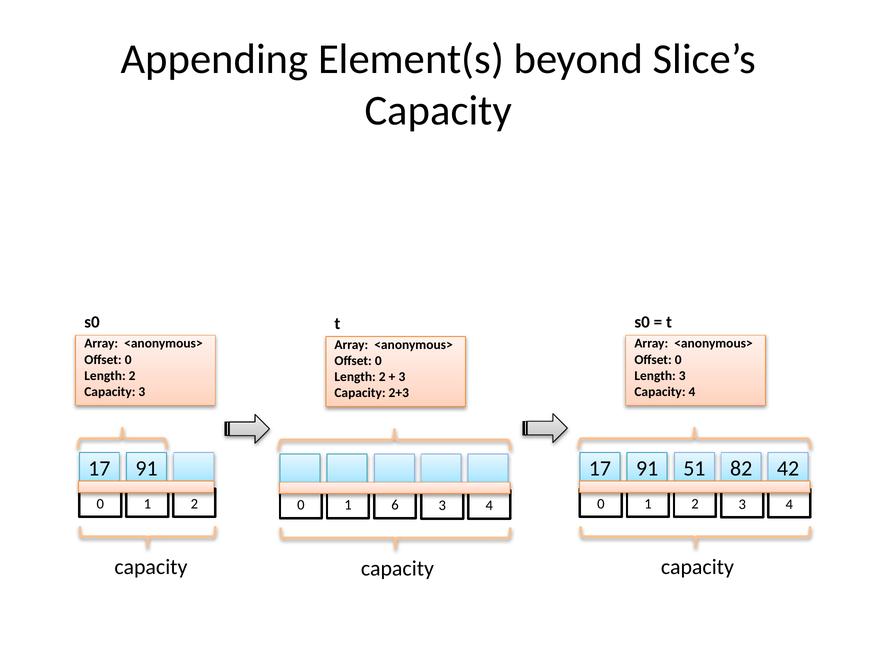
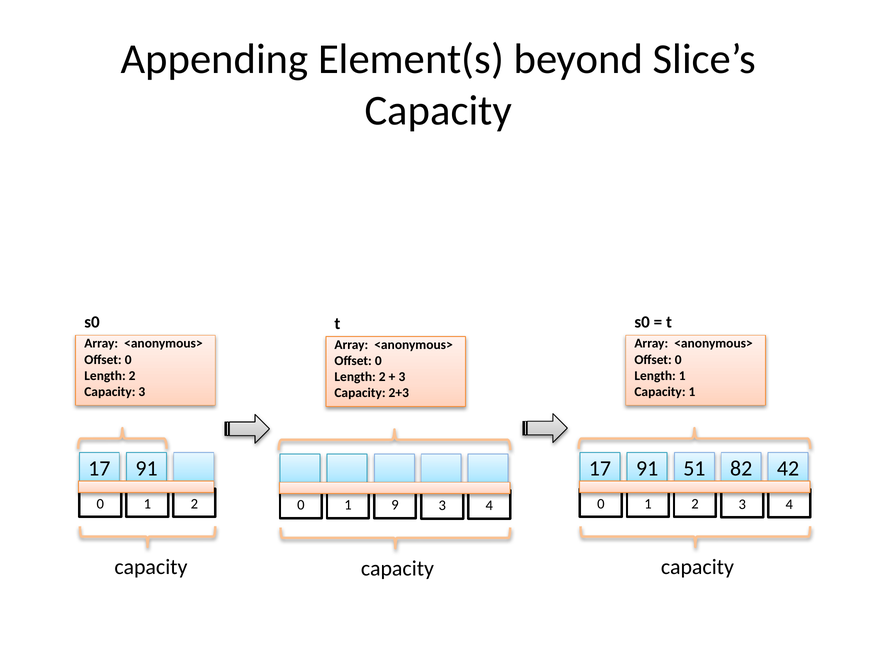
Length 3: 3 -> 1 (682, 376)
4: 4 -> 1 (692, 392)
6: 6 -> 9 (395, 505)
